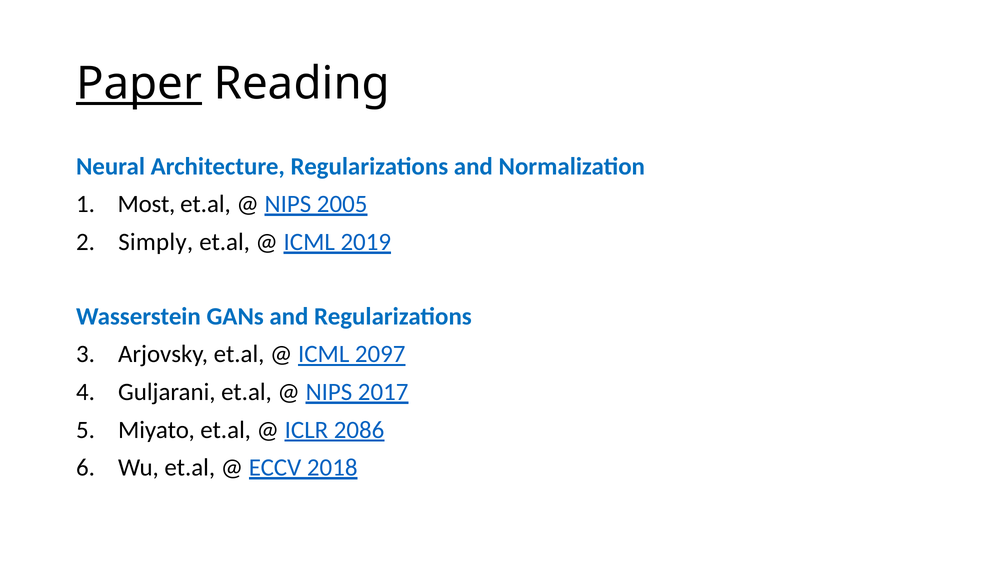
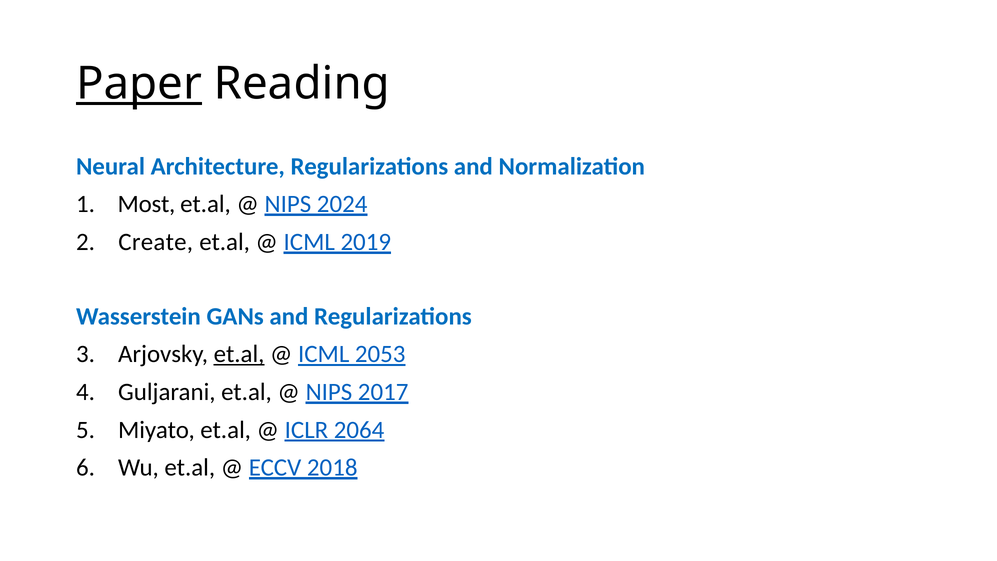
2005: 2005 -> 2024 (342, 204)
Simply: Simply -> Create (156, 242)
et.al underline: none -> present (239, 354)
2097: 2097 -> 2053 (380, 354)
2086: 2086 -> 2064 (359, 430)
